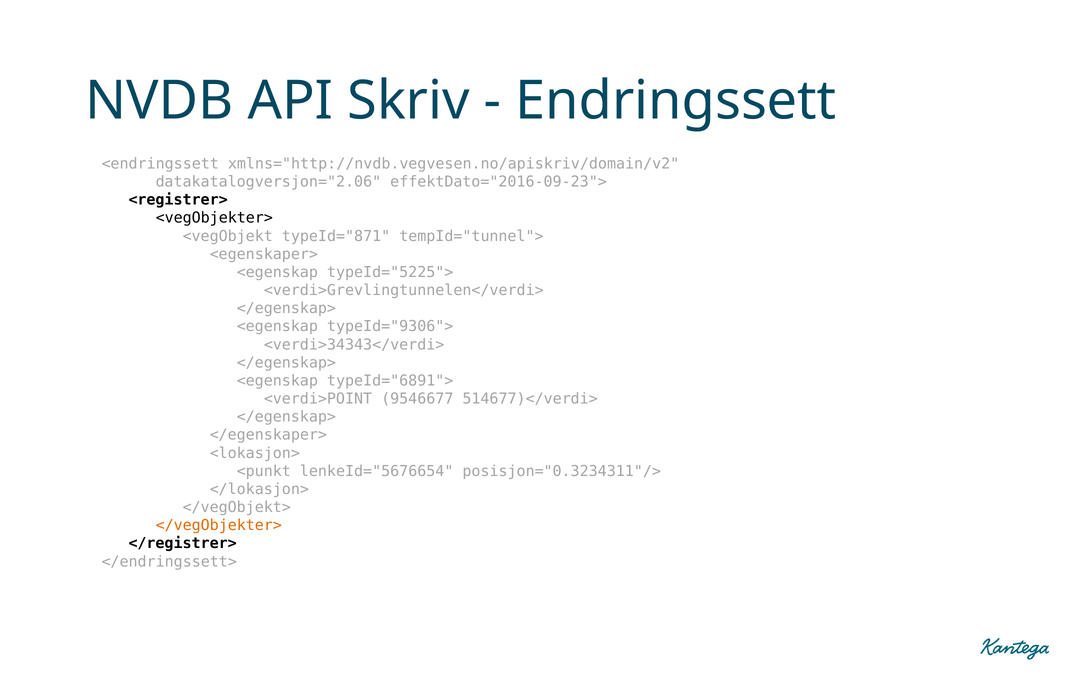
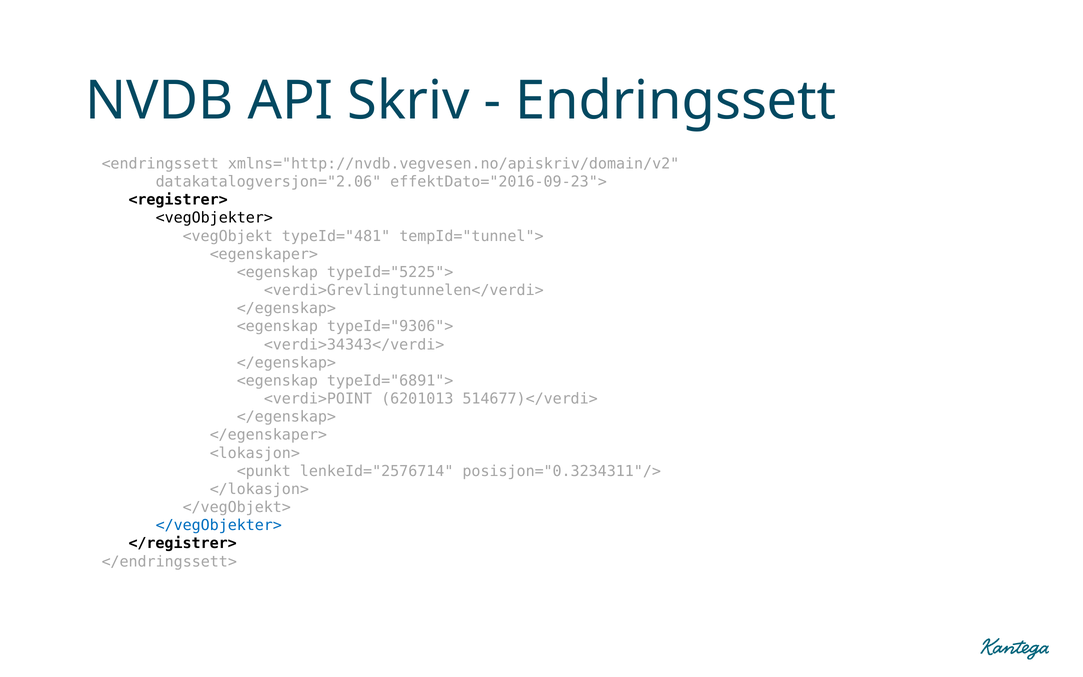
typeId="871: typeId="871 -> typeId="481 (336, 236)
9546677: 9546677 -> 6201013 (417, 399)
lenkeId="5676654: lenkeId="5676654 -> lenkeId="2576714 (377, 471)
</vegObjekter> colour: orange -> blue (219, 525)
